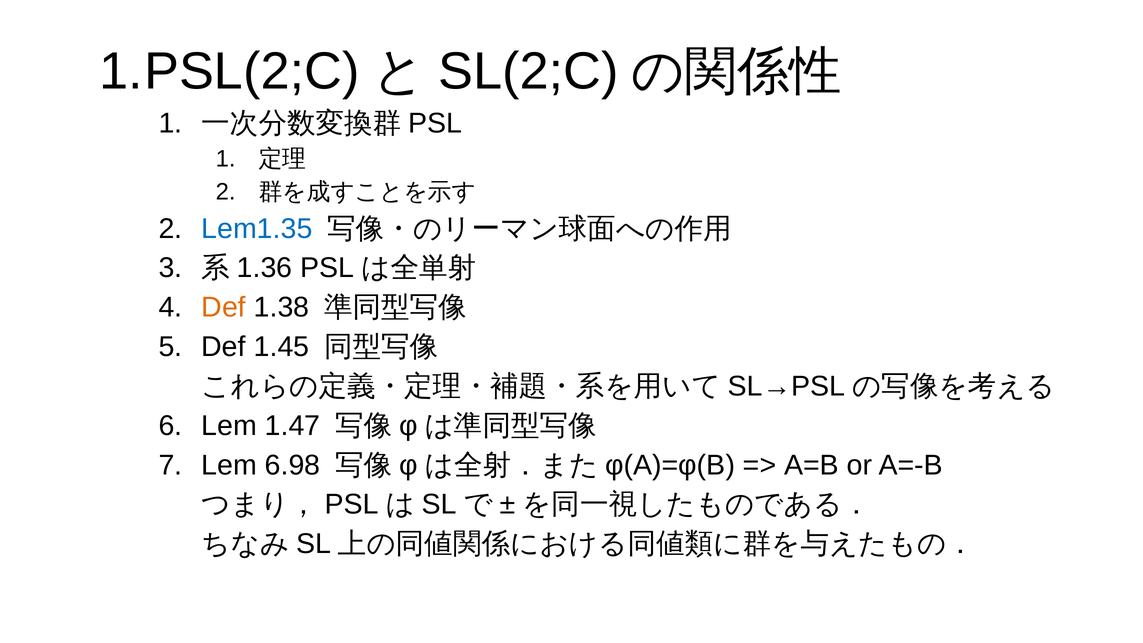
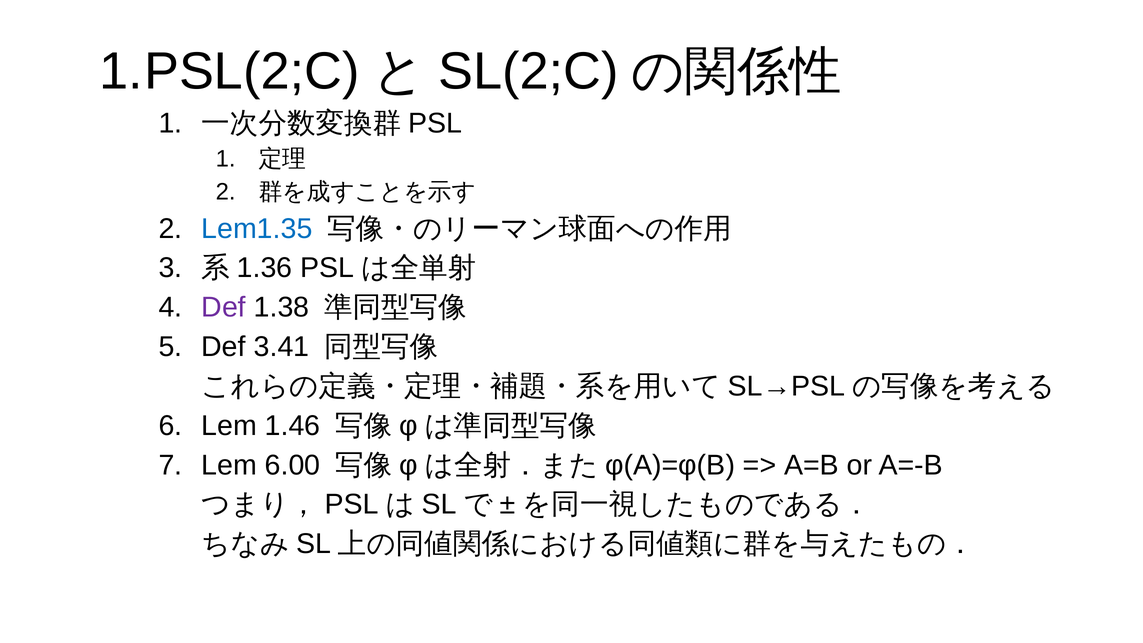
Def colour: orange -> purple (224, 307)
1.45: 1.45 -> 3.41 (281, 347)
1.47: 1.47 -> 1.46 (293, 426)
6.98: 6.98 -> 6.00 (293, 465)
